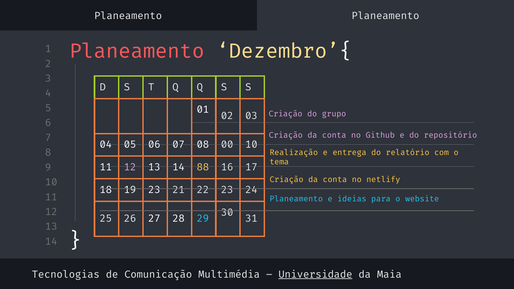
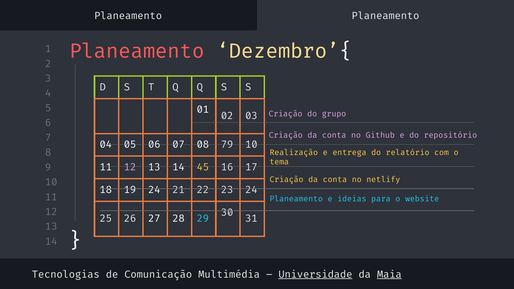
00: 00 -> 79 (227, 145)
88: 88 -> 45 (203, 167)
19 23: 23 -> 24 (154, 190)
Maia underline: none -> present (389, 275)
